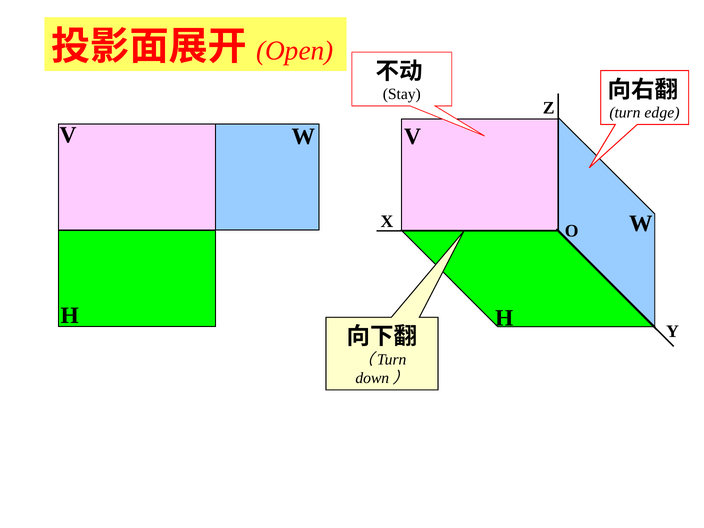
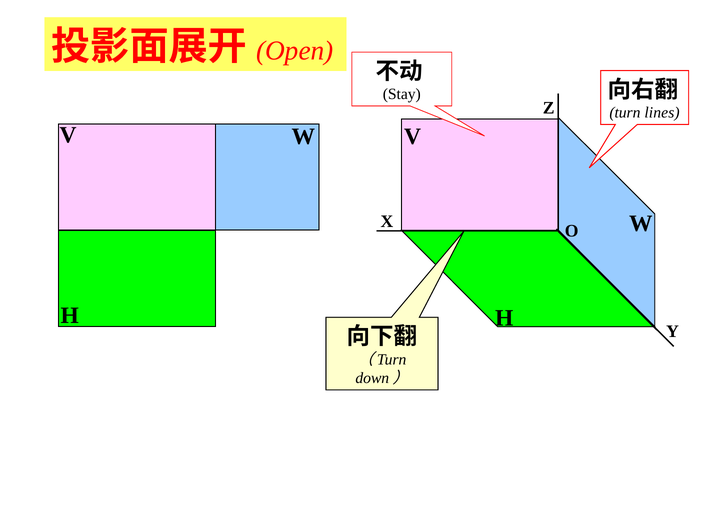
edge: edge -> lines (662, 113)
